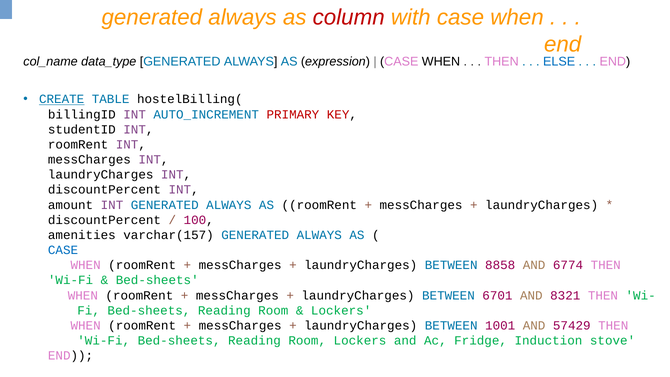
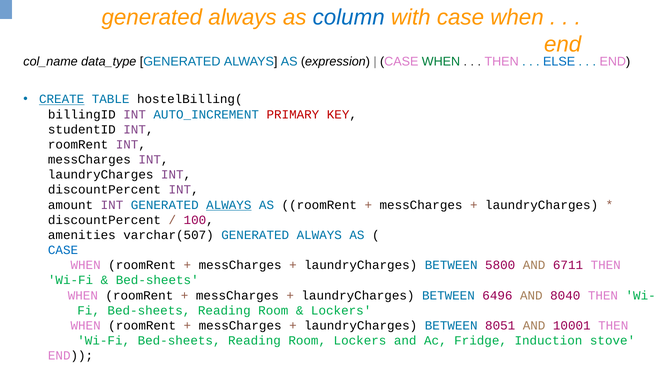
column colour: red -> blue (349, 17)
WHEN colour: black -> green (441, 62)
ALWAYS underline: none -> present (229, 205)
varchar(157: varchar(157 -> varchar(507 (169, 235)
8858: 8858 -> 5800 (500, 265)
6774: 6774 -> 6711 (568, 265)
6701: 6701 -> 6496 (497, 295)
8321: 8321 -> 8040 (565, 295)
1001: 1001 -> 8051 (500, 325)
57429: 57429 -> 10001 (572, 325)
